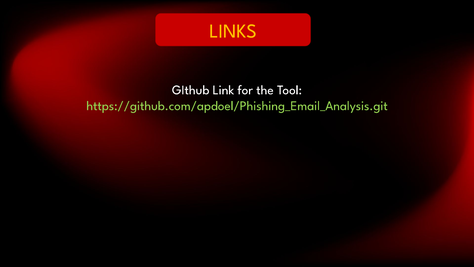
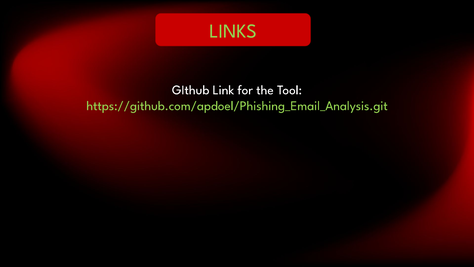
LINKS colour: yellow -> light green (233, 31)
